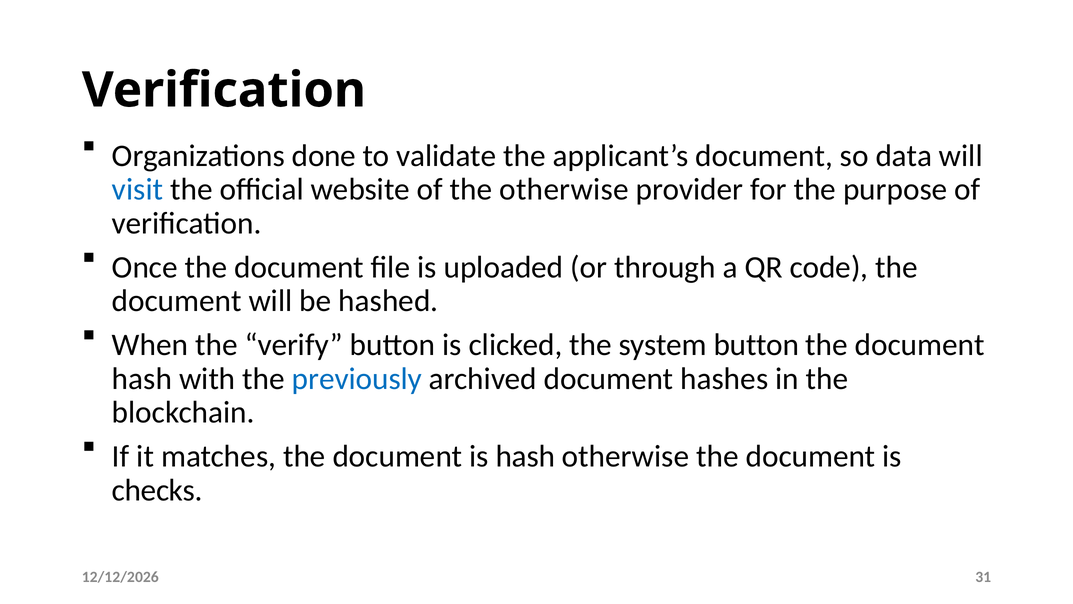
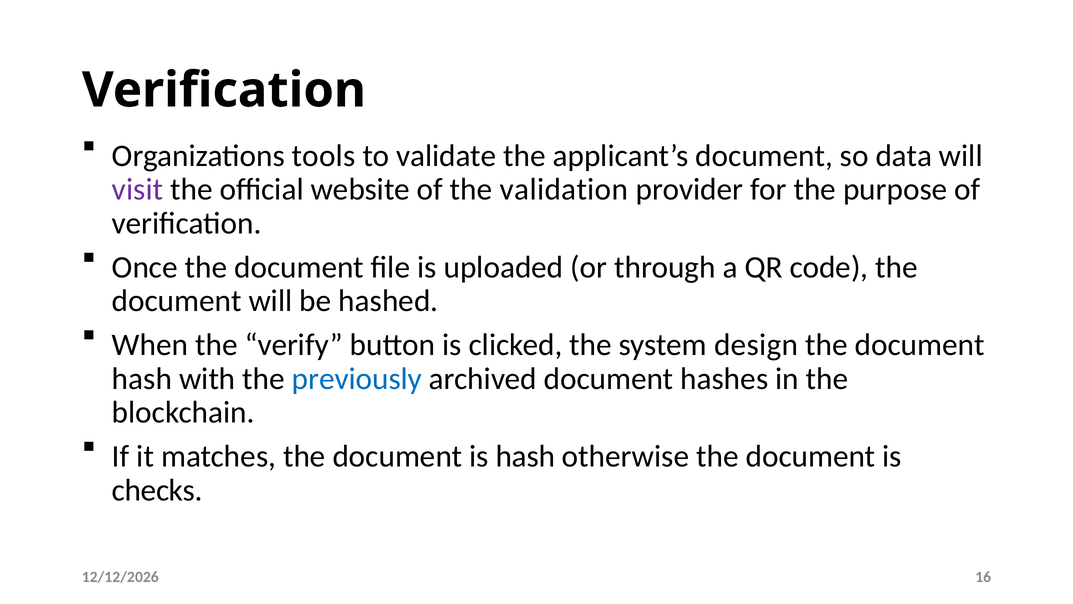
done: done -> tools (324, 156)
visit colour: blue -> purple (138, 189)
the otherwise: otherwise -> validation (564, 189)
system button: button -> design (756, 345)
31: 31 -> 16 (983, 577)
